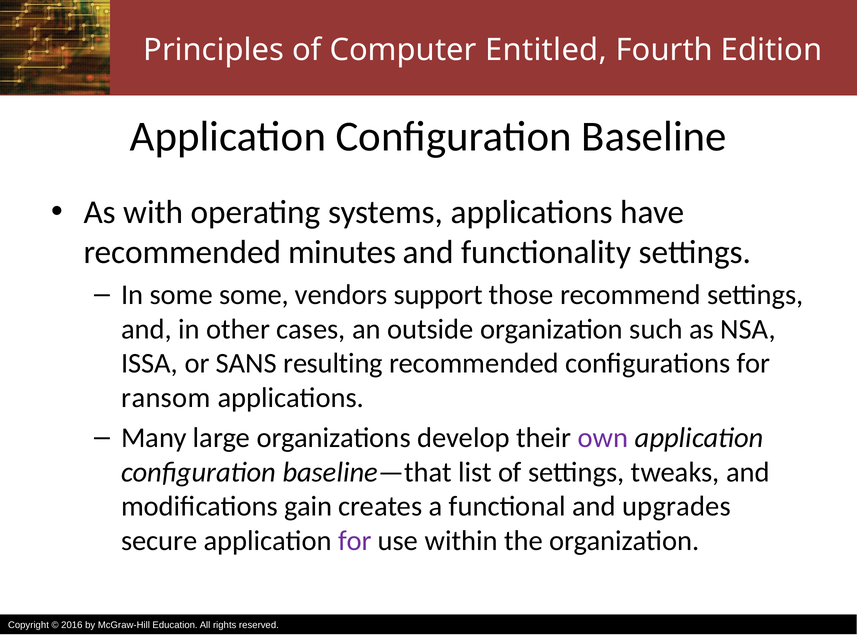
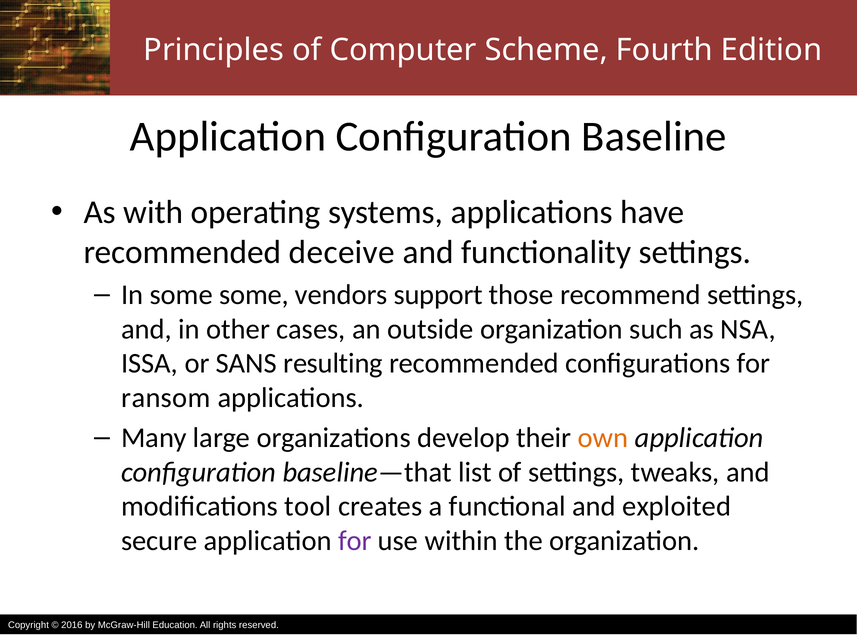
Entitled: Entitled -> Scheme (546, 50)
minutes: minutes -> deceive (342, 252)
own colour: purple -> orange (603, 438)
gain: gain -> tool (308, 506)
upgrades: upgrades -> exploited (677, 506)
